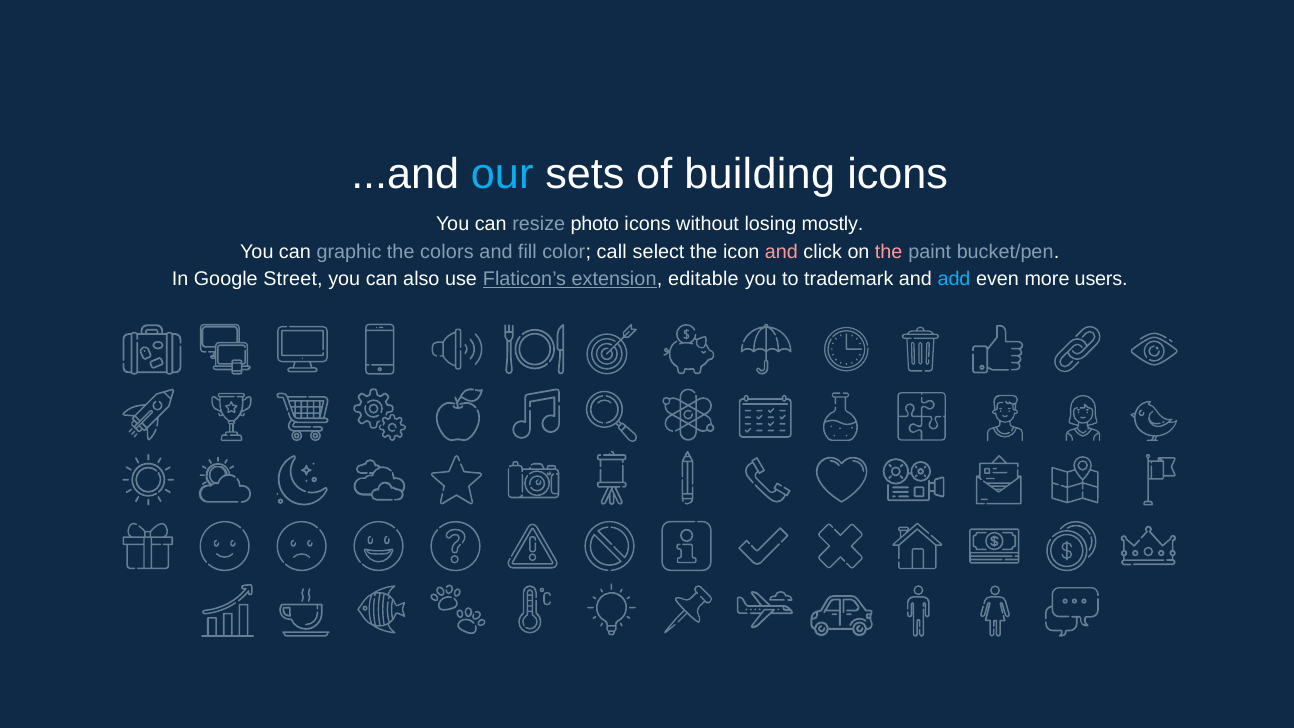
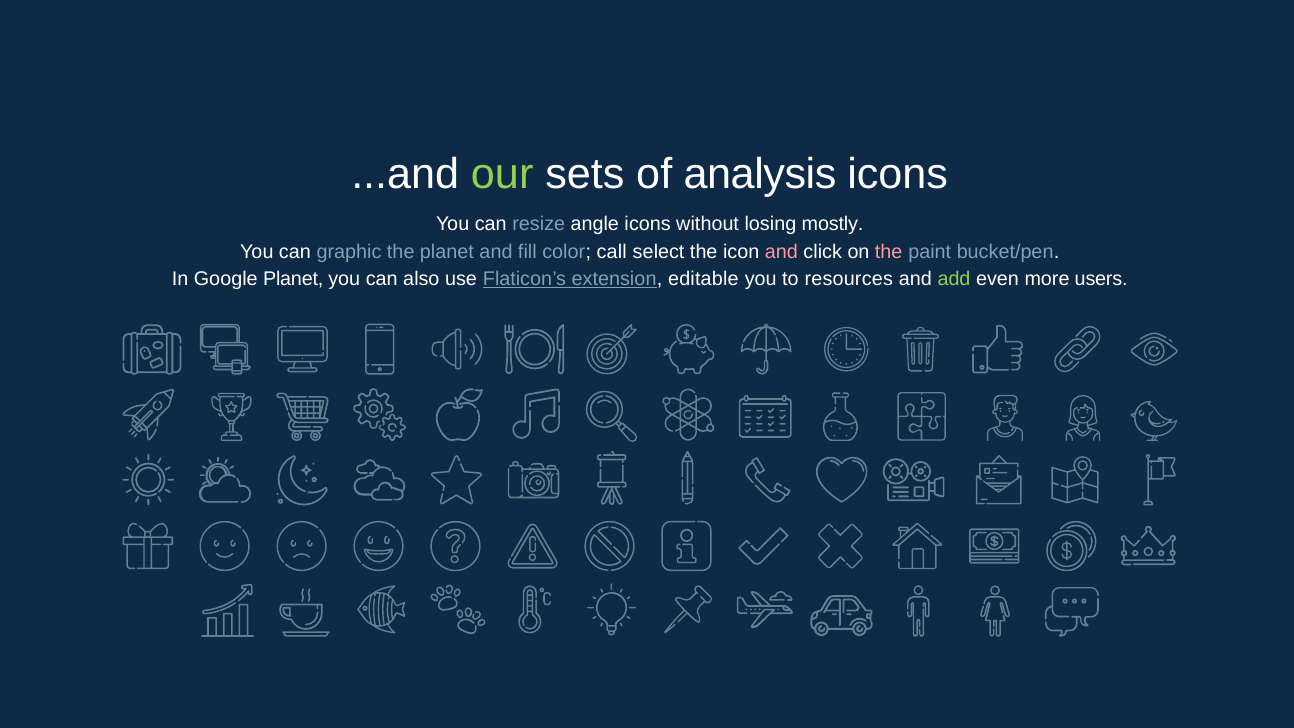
our colour: light blue -> light green (502, 174)
building: building -> analysis (760, 174)
photo: photo -> angle (595, 224)
the colors: colors -> planet (447, 251)
Google Street: Street -> Planet (293, 279)
trademark: trademark -> resources (849, 279)
add colour: light blue -> light green (954, 279)
